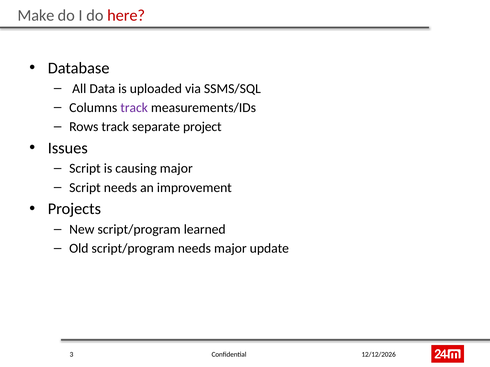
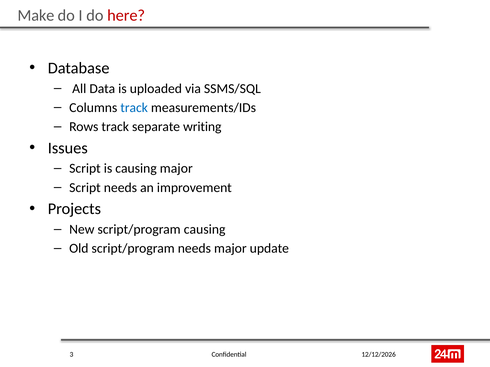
track colour: purple -> blue (134, 108)
project: project -> writing (202, 127)
script/program learned: learned -> causing (205, 230)
